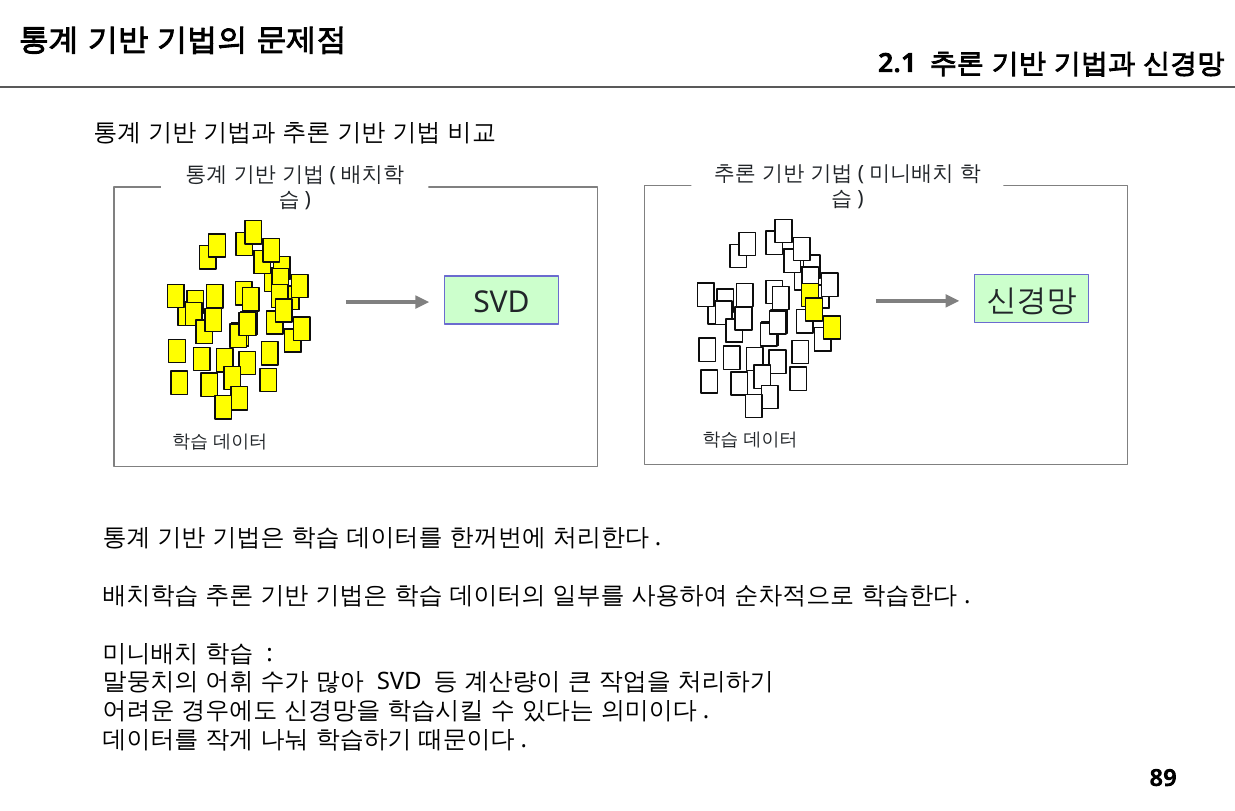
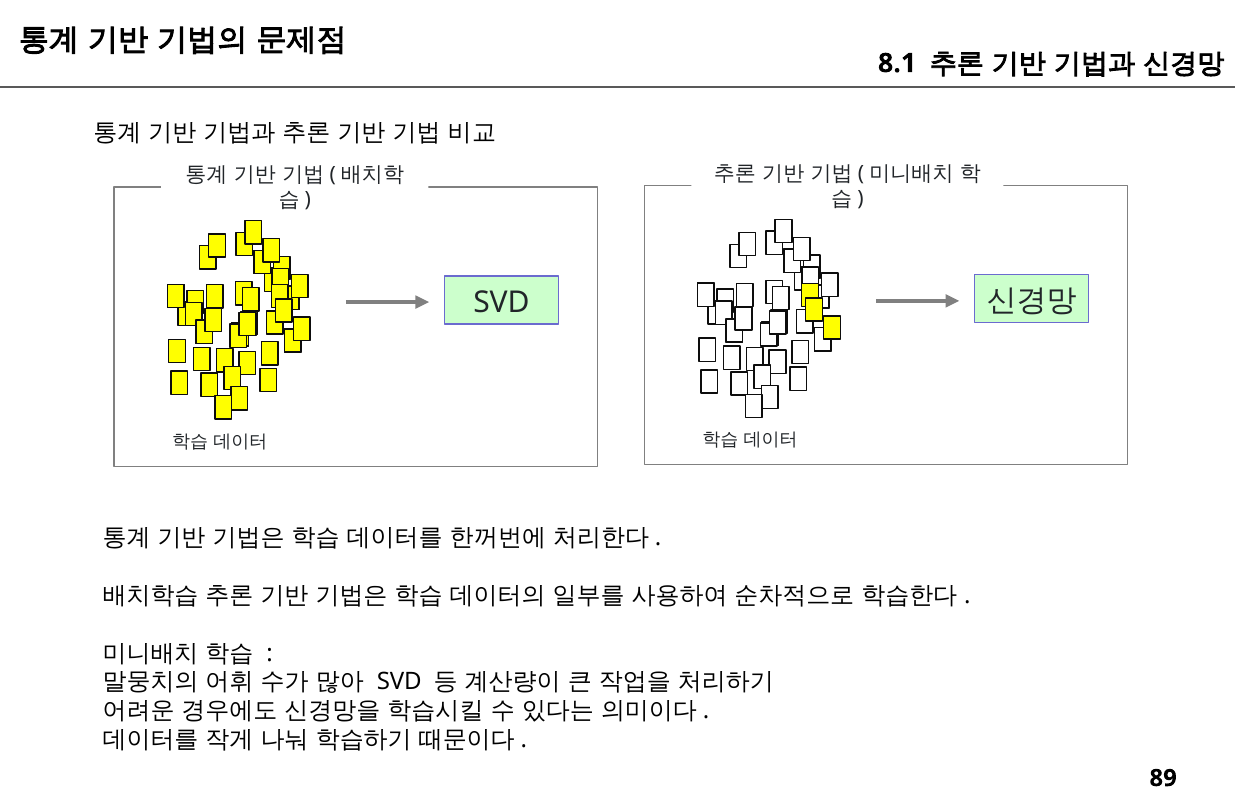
2.1: 2.1 -> 8.1 (897, 63)
